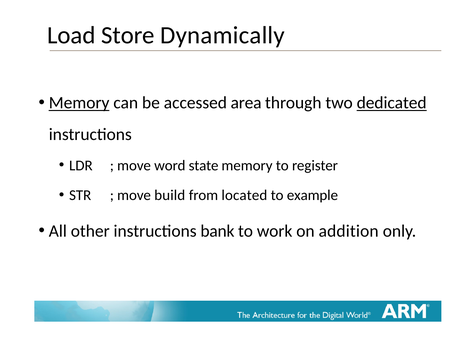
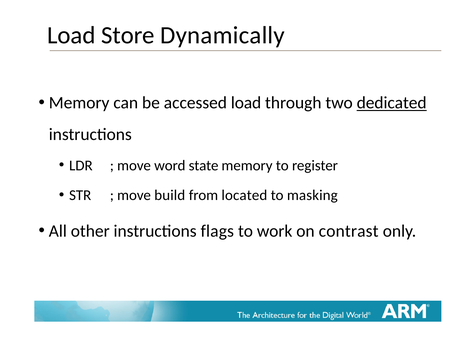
Memory underline: present -> none (79, 103)
accessed area: area -> load (246, 103)
example: example -> masking (312, 195)
bank: bank -> flags (217, 231)
addition: addition -> contrast (349, 231)
